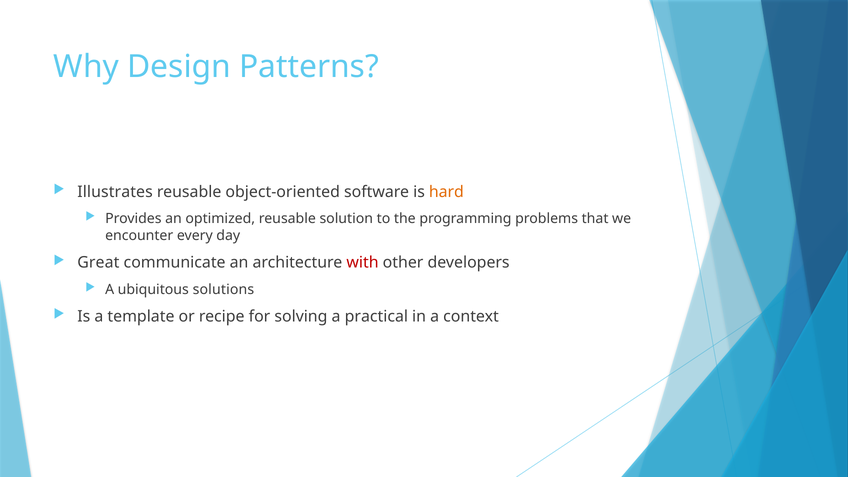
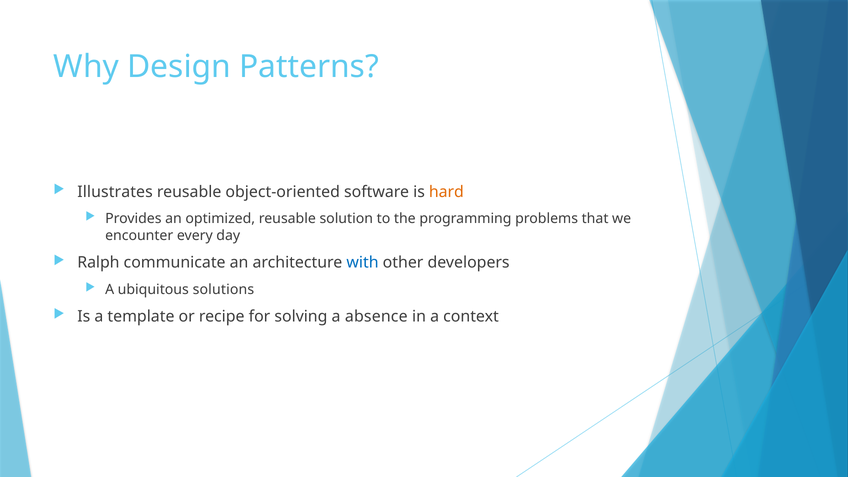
Great: Great -> Ralph (98, 263)
with colour: red -> blue (363, 263)
practical: practical -> absence (376, 316)
